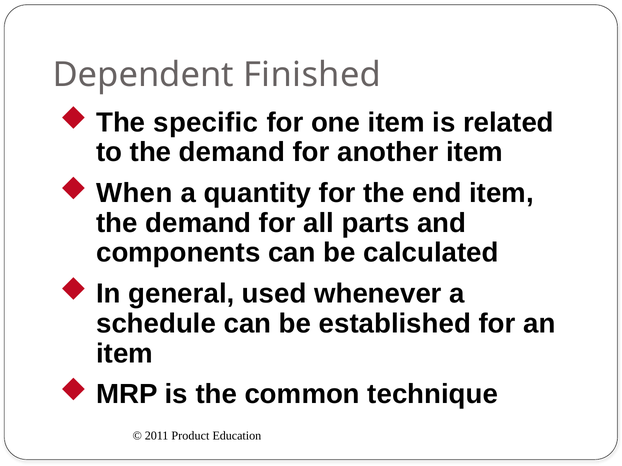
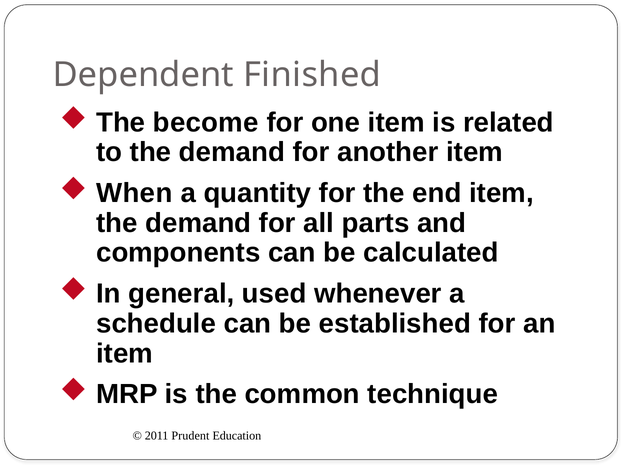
specific: specific -> become (206, 123)
Product: Product -> Prudent (190, 436)
